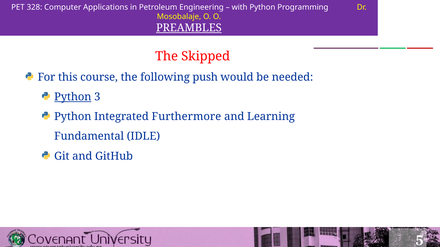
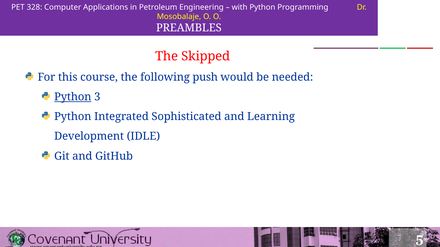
PREAMBLES underline: present -> none (189, 28)
Furthermore: Furthermore -> Sophisticated (186, 117)
Fundamental: Fundamental -> Development (89, 137)
